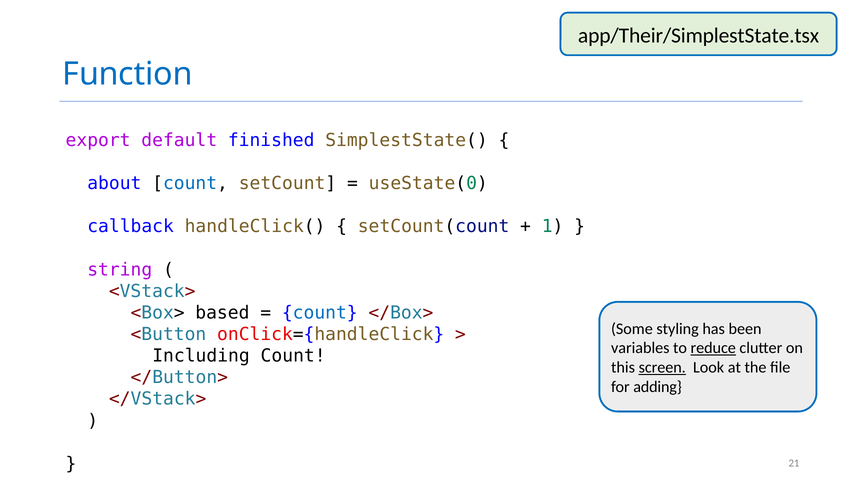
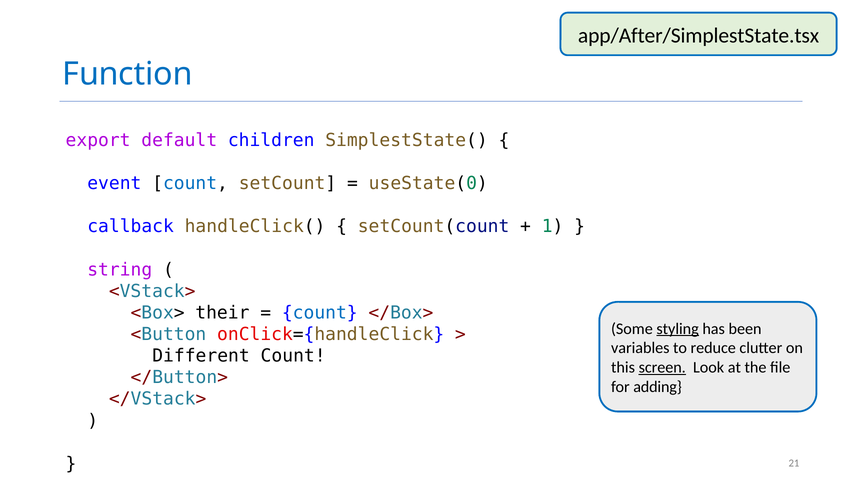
app/Their/SimplestState.tsx: app/Their/SimplestState.tsx -> app/After/SimplestState.tsx (699, 35)
finished: finished -> children (271, 140)
about: about -> event (114, 183)
based: based -> their (222, 313)
styling underline: none -> present (678, 329)
reduce underline: present -> none (713, 348)
Including: Including -> Different (201, 356)
